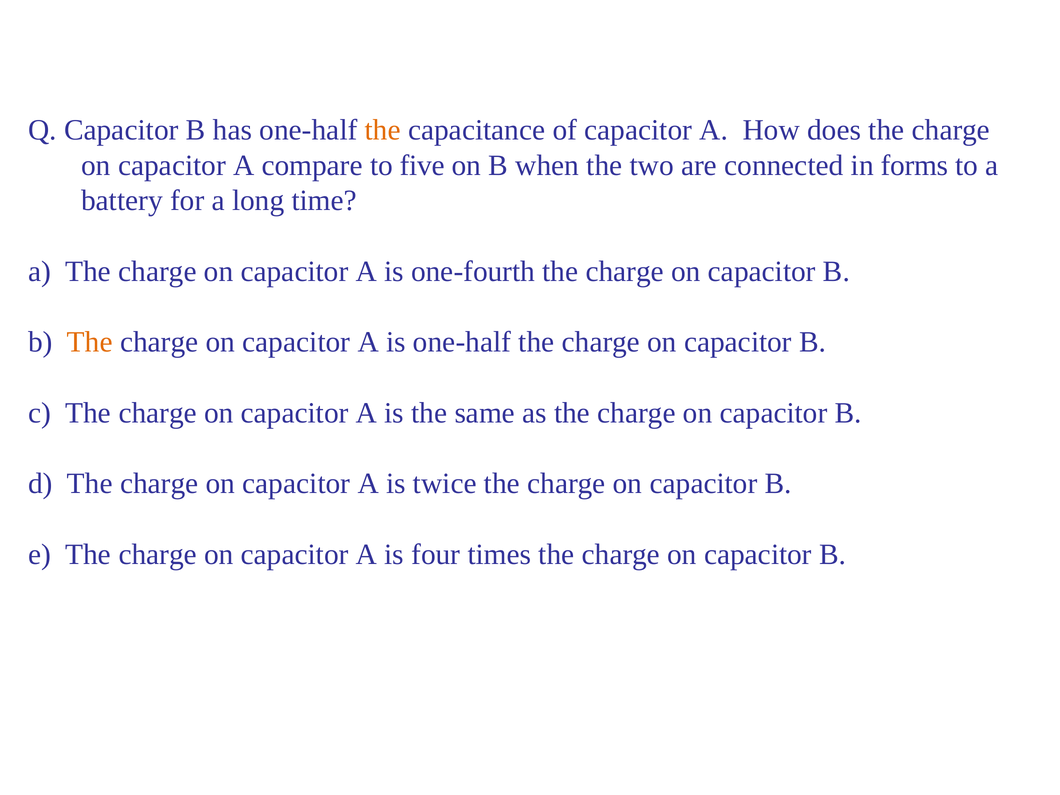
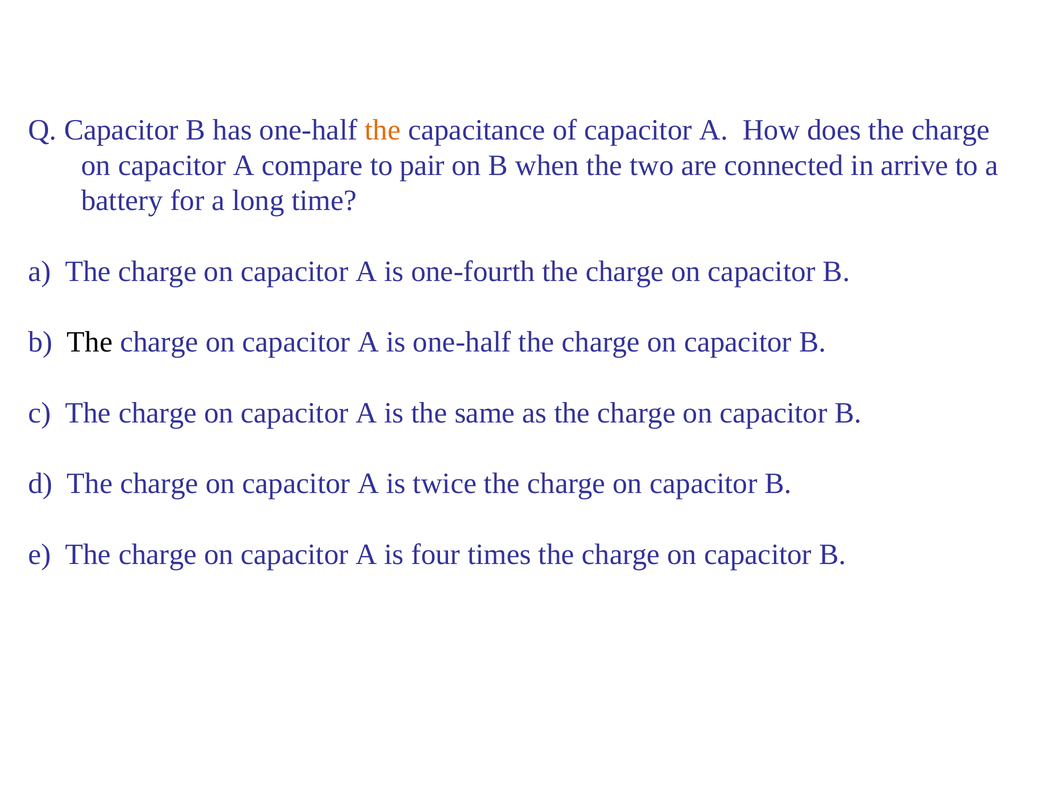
five: five -> pair (422, 165)
forms: forms -> arrive (915, 165)
The colour: orange -> black (90, 342)
